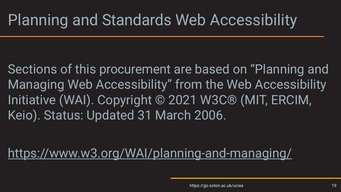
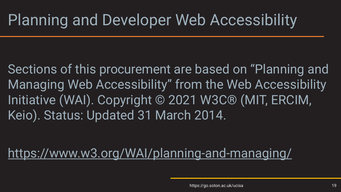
Standards: Standards -> Developer (137, 20)
2006: 2006 -> 2014 (210, 115)
